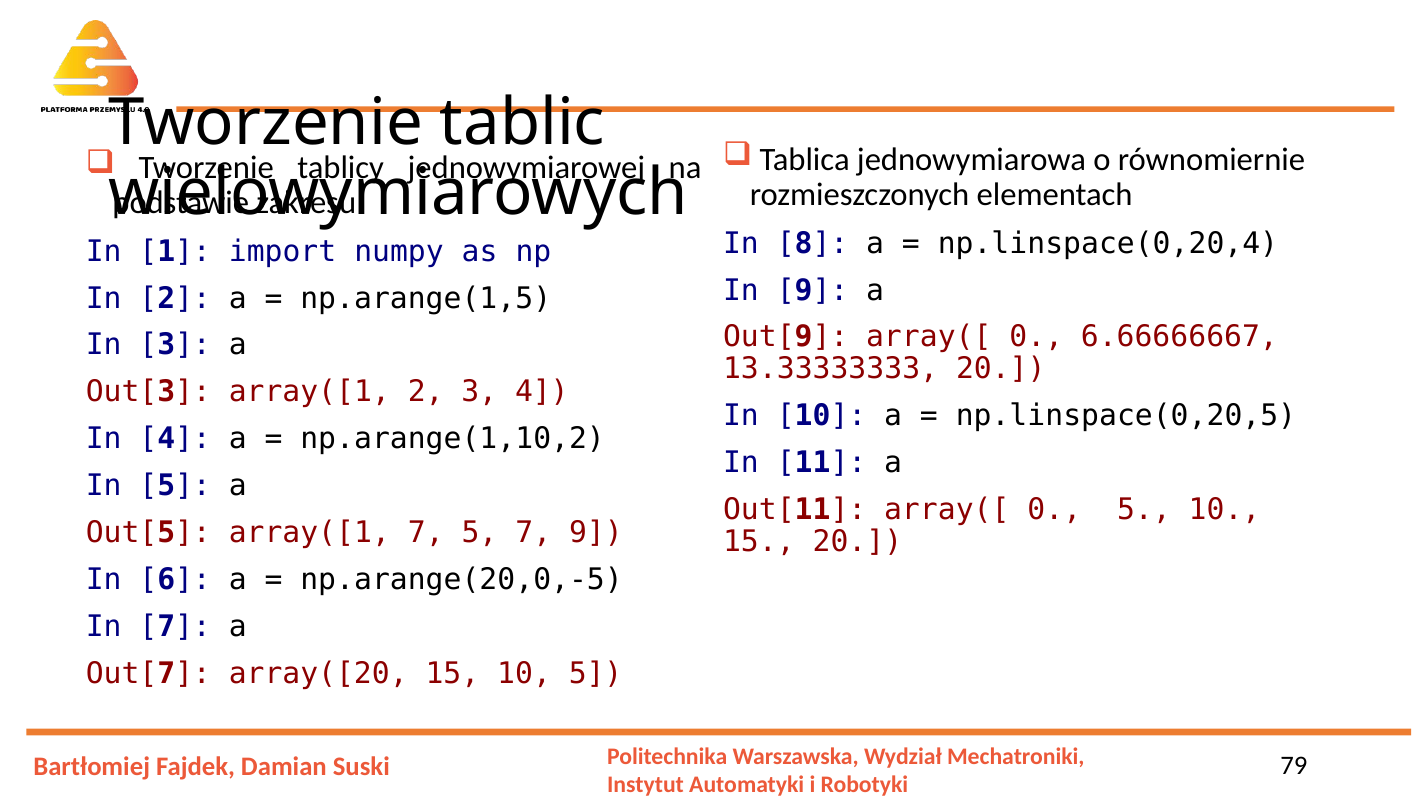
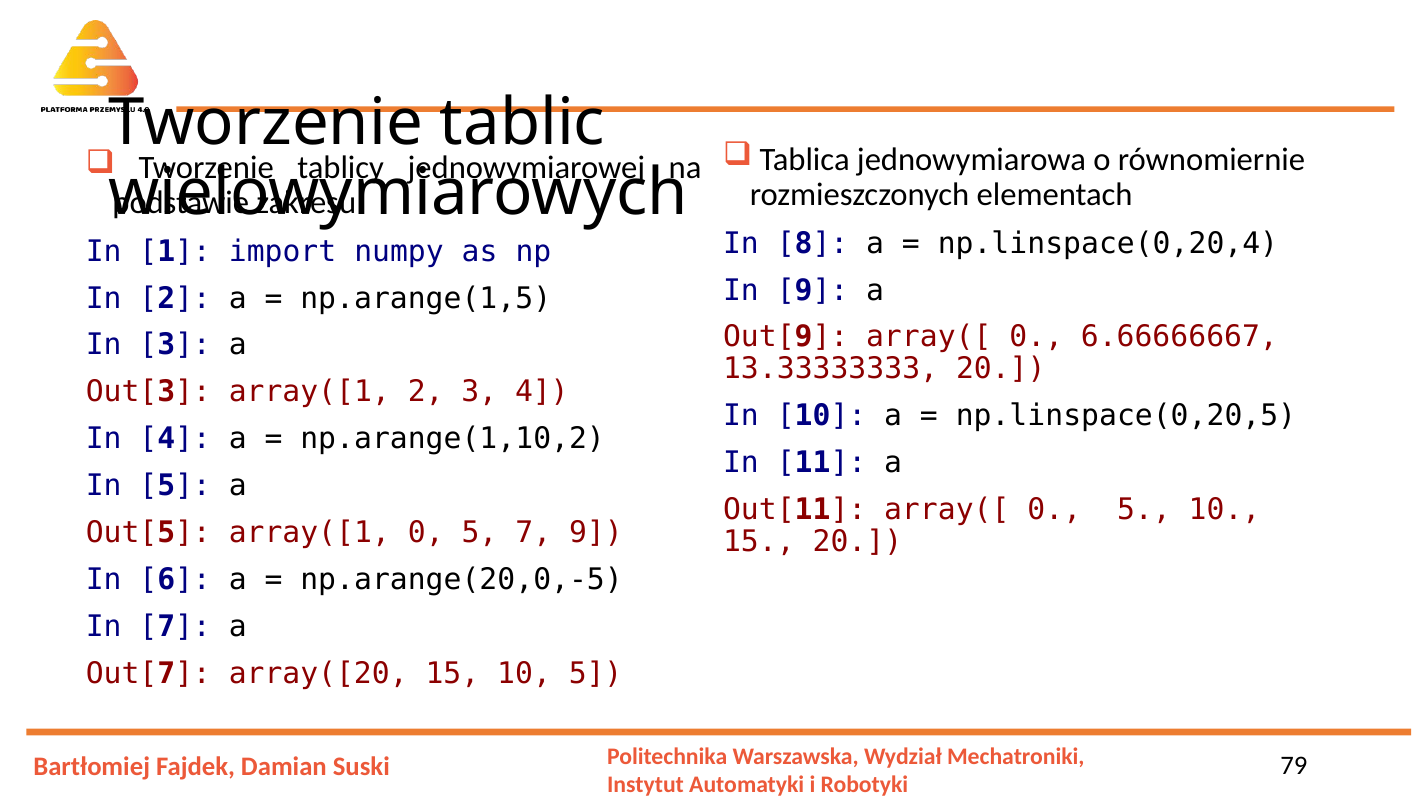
array([1 7: 7 -> 0 (426, 533)
